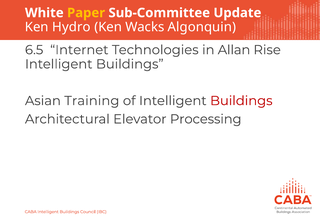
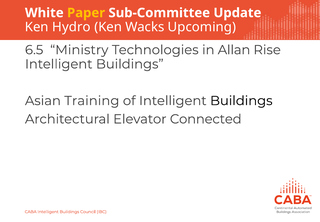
Algonquin: Algonquin -> Upcoming (202, 27)
Internet: Internet -> Ministry (79, 50)
Buildings colour: red -> black (241, 101)
Processing: Processing -> Connected (206, 119)
